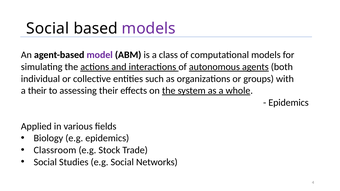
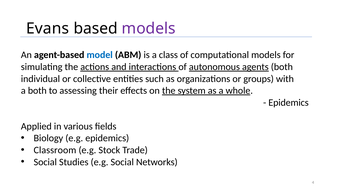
Social: Social -> Evans (48, 29)
model colour: purple -> blue (100, 55)
a their: their -> both (37, 91)
